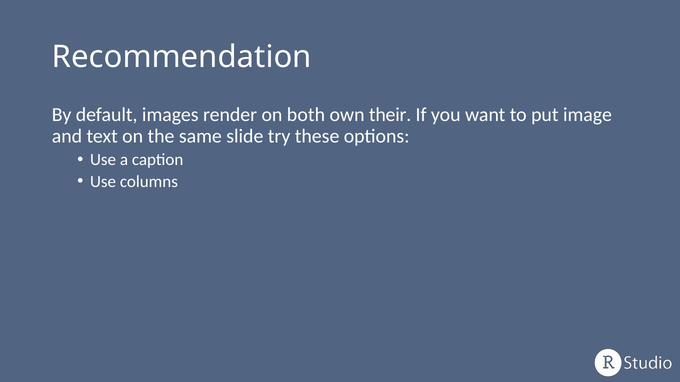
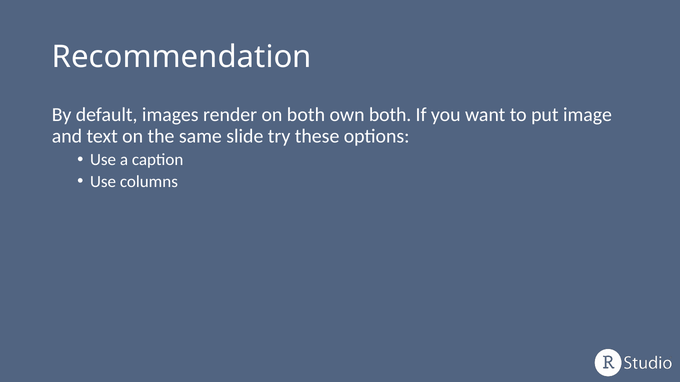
own their: their -> both (390, 115)
